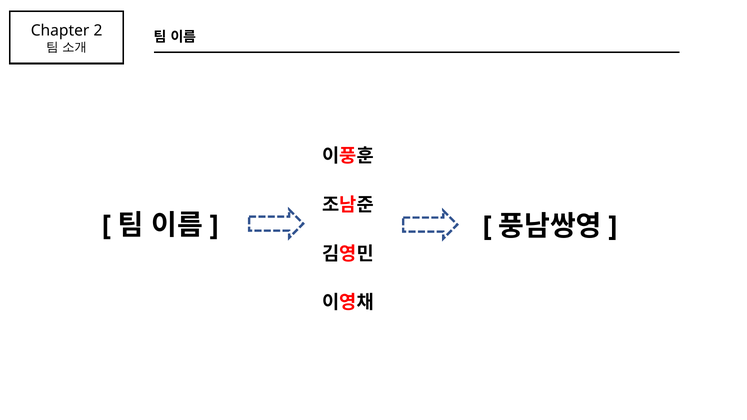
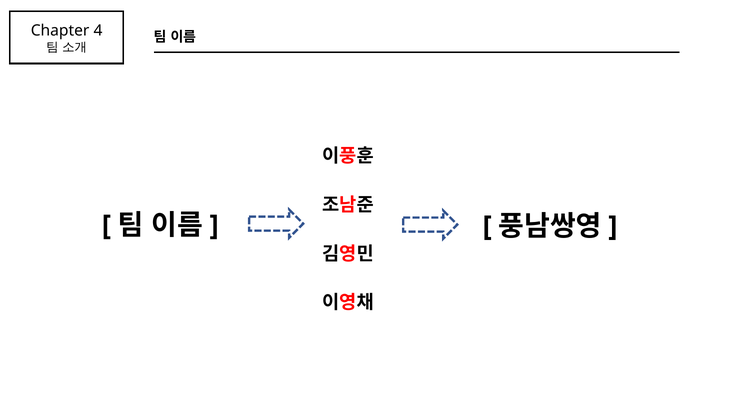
2: 2 -> 4 (98, 31)
